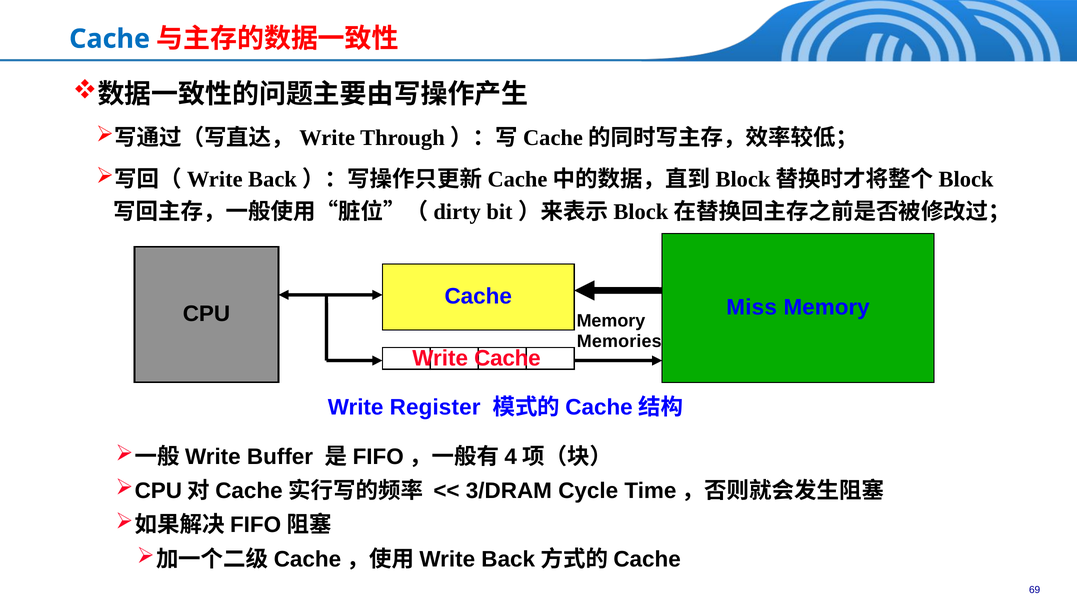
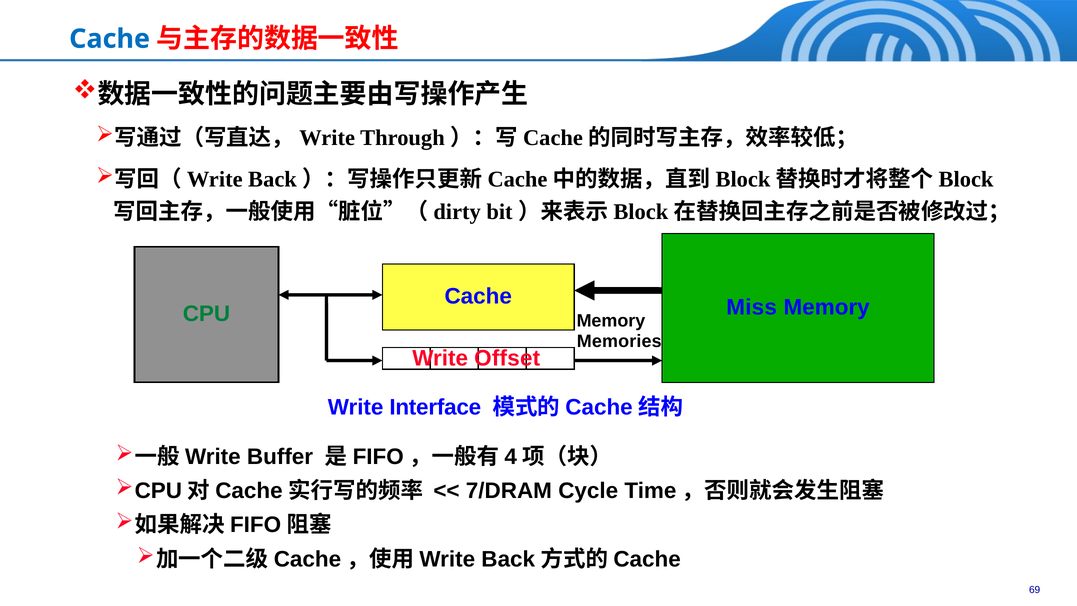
CPU colour: black -> green (206, 314)
Write Cache: Cache -> Offset (507, 358)
Register: Register -> Interface (435, 407)
3/DRAM: 3/DRAM -> 7/DRAM (509, 491)
